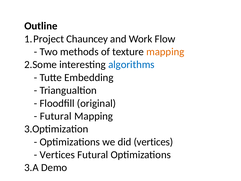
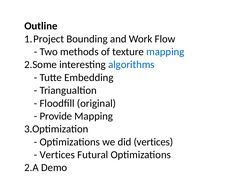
Chauncey: Chauncey -> Bounding (87, 39)
mapping colour: orange -> blue (165, 52)
Futural: Futural -> Provide (56, 116)
3.A: 3.A -> 2.A (31, 167)
